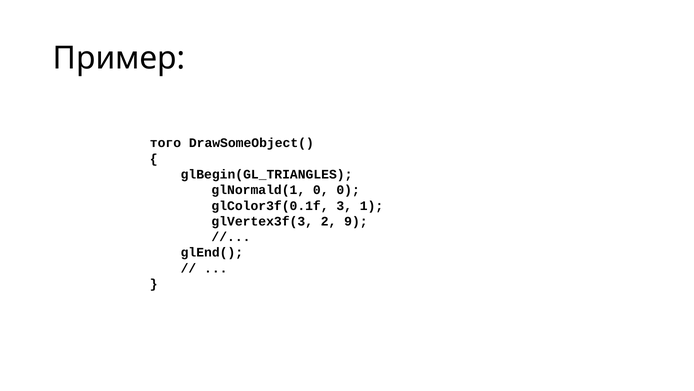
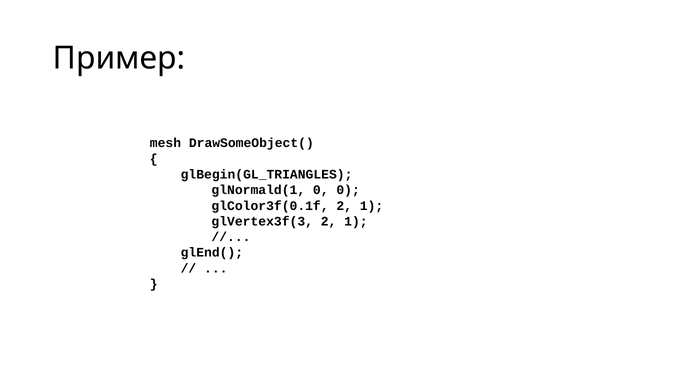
того: того -> mesh (165, 143)
glColor3f(0.1f 3: 3 -> 2 (344, 205)
glVertex3f(3 2 9: 9 -> 1 (356, 221)
